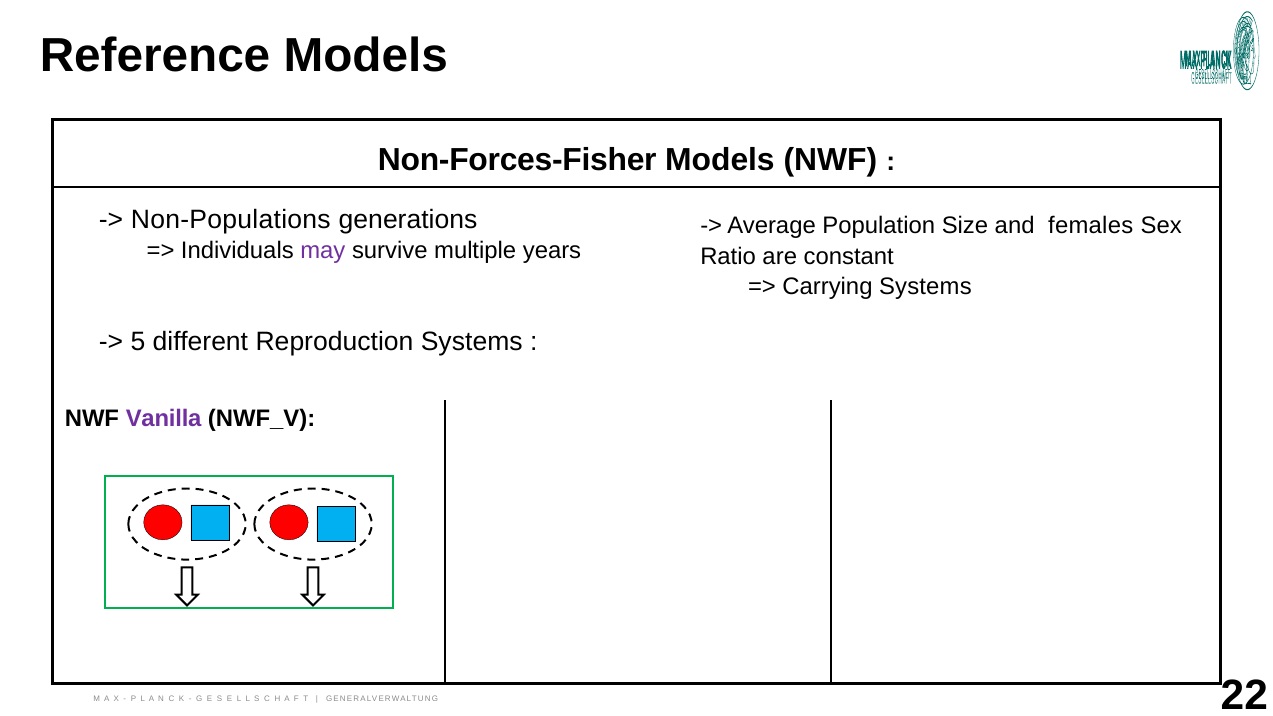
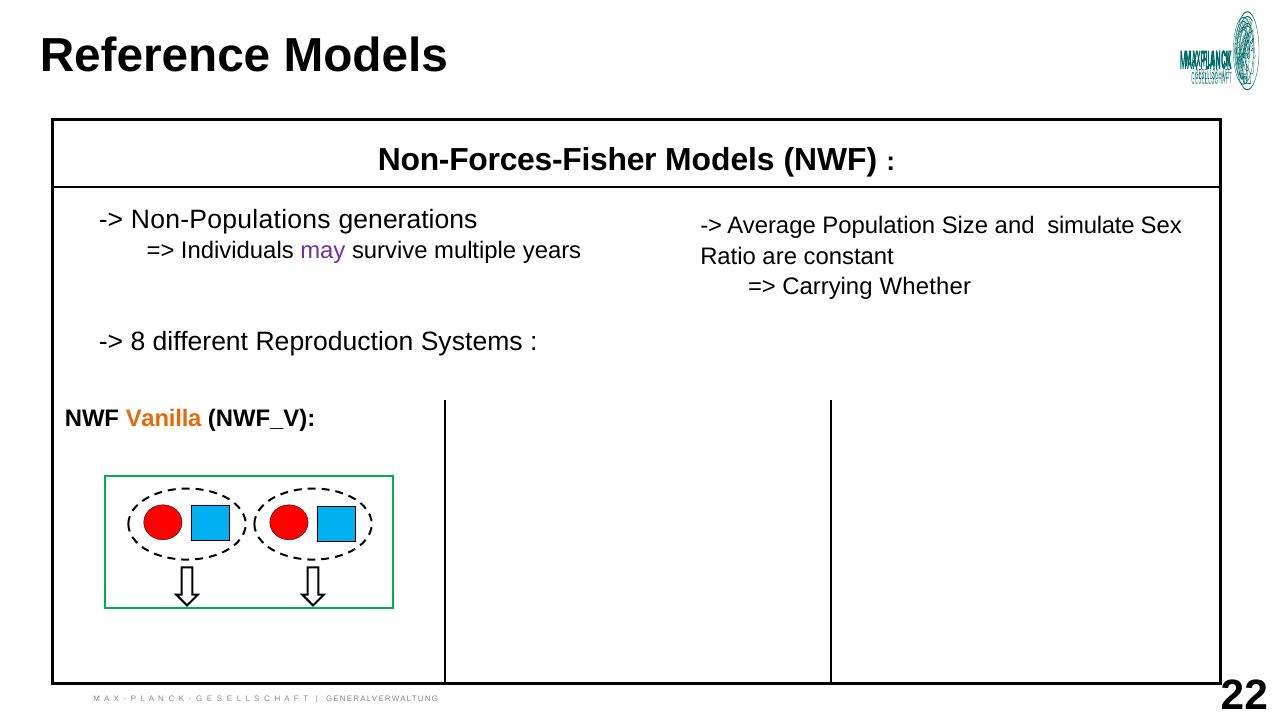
females: females -> simulate (1091, 226)
Carrying Systems: Systems -> Whether (925, 287)
5: 5 -> 8 (138, 342)
Vanilla colour: purple -> orange (164, 419)
